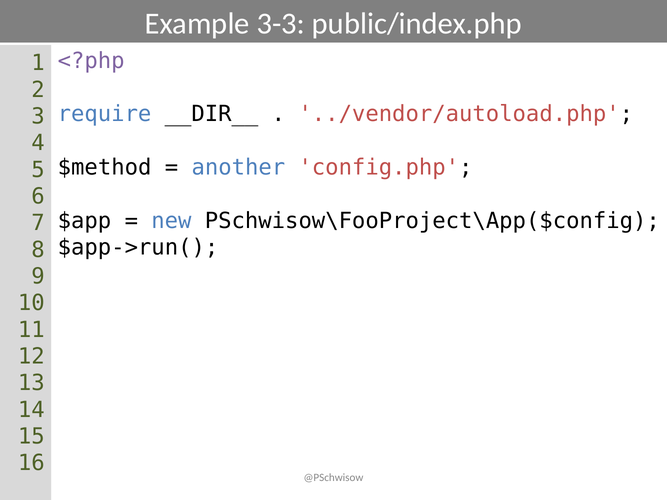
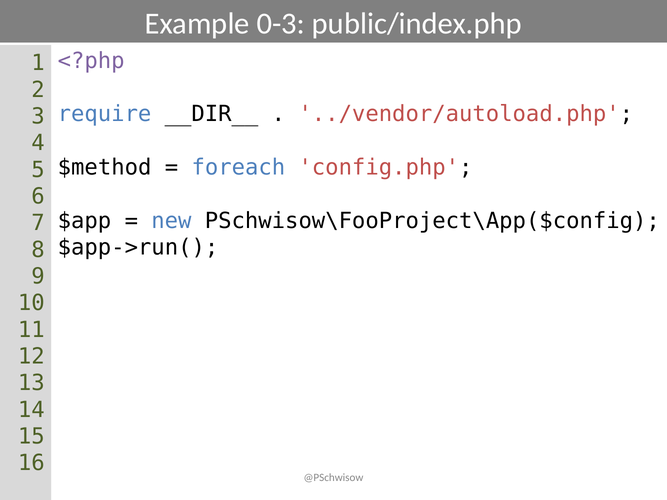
3-3: 3-3 -> 0-3 (281, 24)
another: another -> foreach (238, 167)
